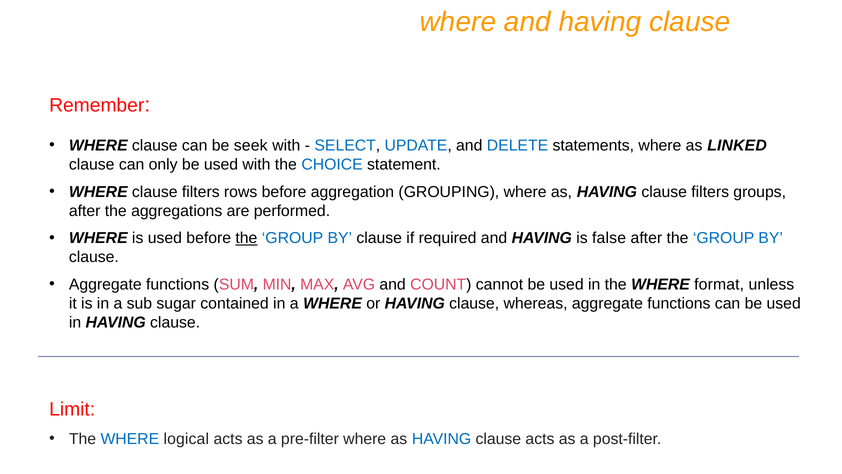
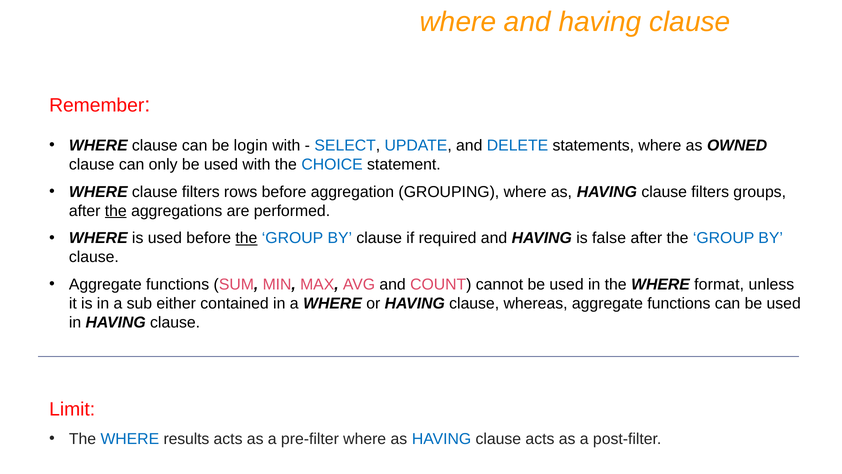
seek: seek -> login (251, 145)
LINKED: LINKED -> OWNED (737, 145)
the underline: none -> present (116, 211)
sugar: sugar -> either (176, 303)
logical: logical -> results (186, 439)
